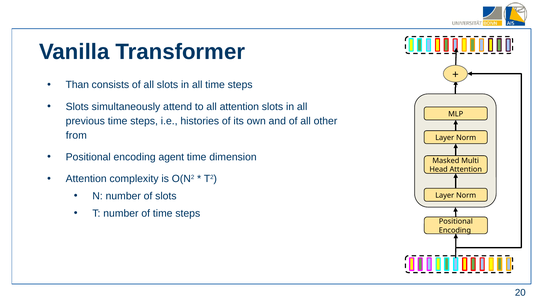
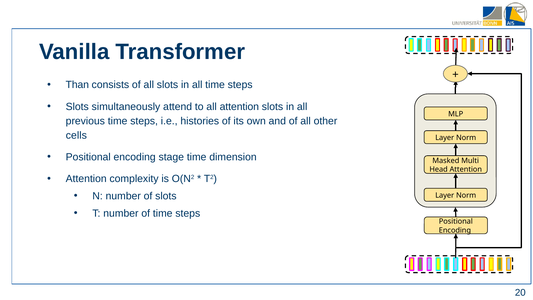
from: from -> cells (76, 135)
agent: agent -> stage (171, 157)
